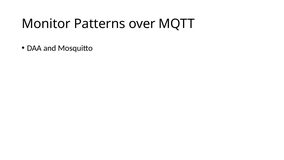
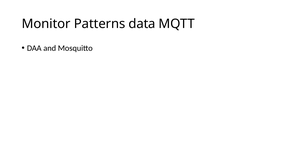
over: over -> data (142, 24)
